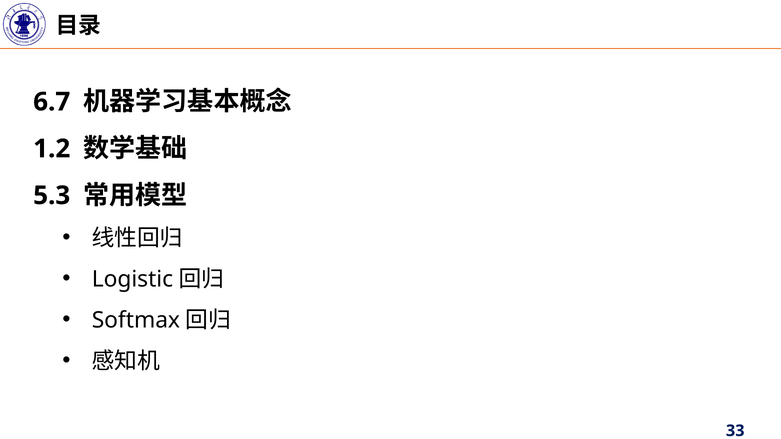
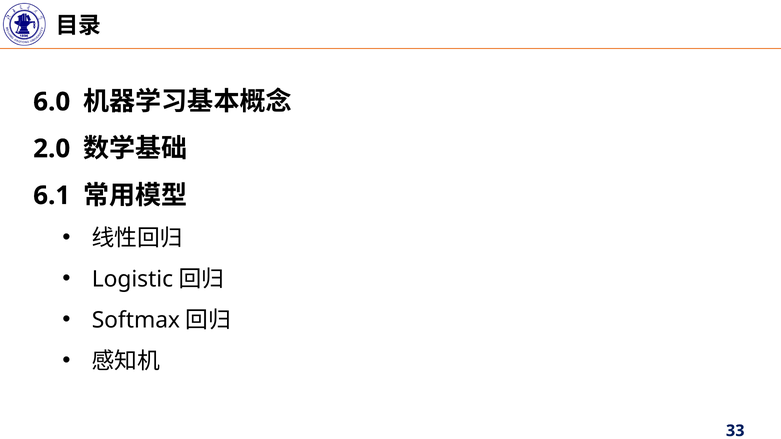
6.7: 6.7 -> 6.0 (52, 102)
1.2: 1.2 -> 2.0 (52, 149)
5.3: 5.3 -> 6.1 (52, 196)
